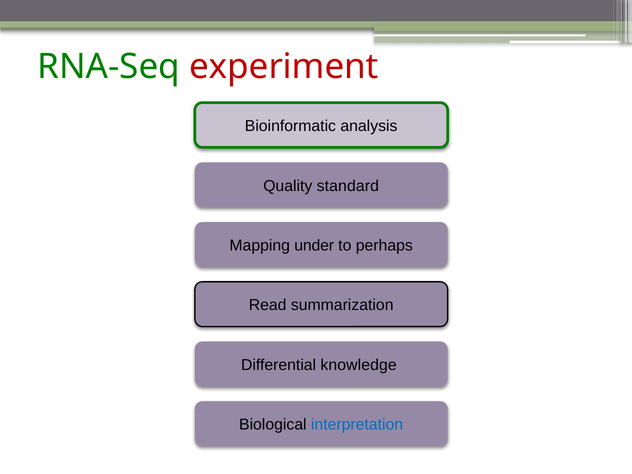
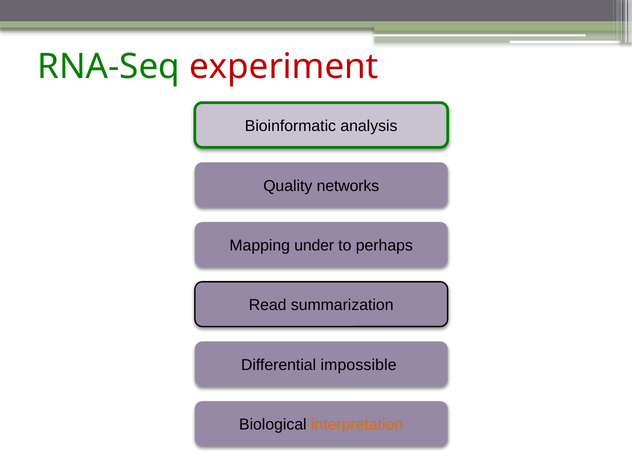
standard: standard -> networks (348, 186)
knowledge: knowledge -> impossible (359, 365)
interpretation colour: blue -> orange (357, 425)
